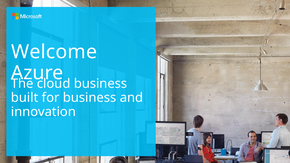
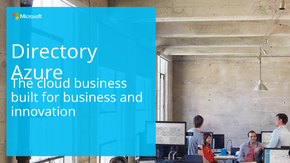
Welcome: Welcome -> Directory (54, 52)
